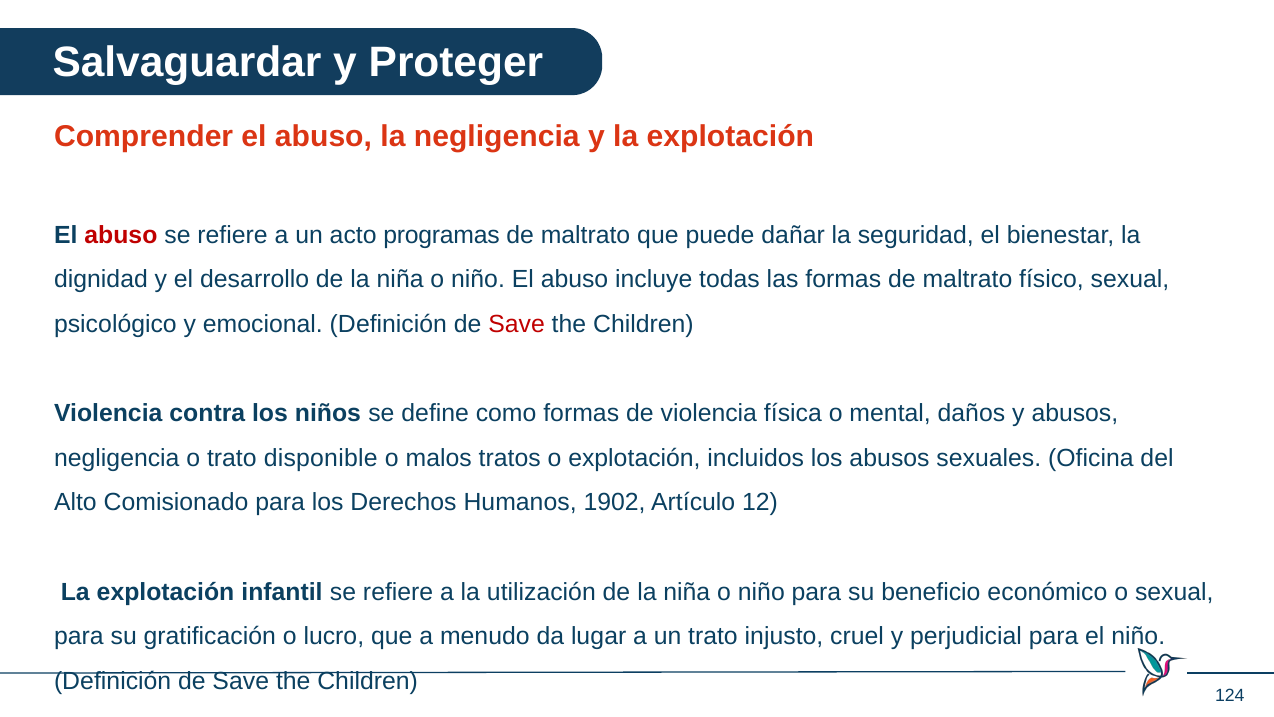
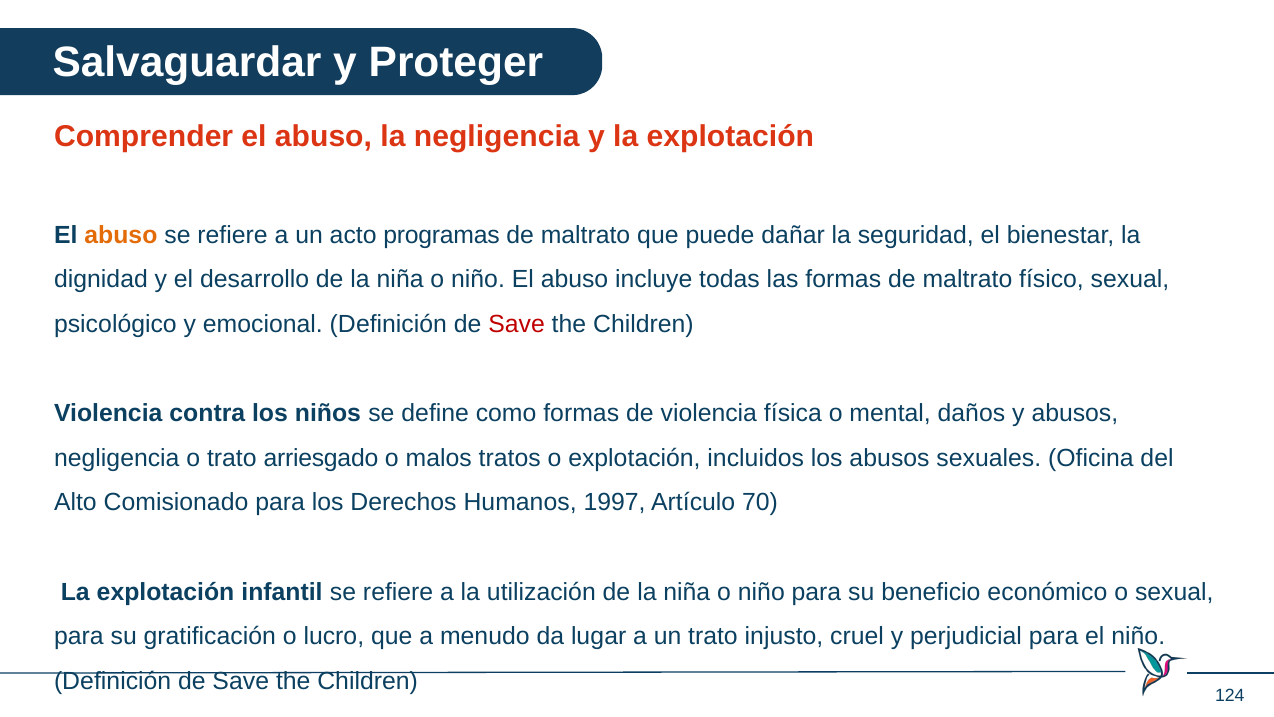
abuso colour: red -> orange (121, 235)
disponible: disponible -> arriesgado (321, 458)
1902: 1902 -> 1997 (615, 502)
12: 12 -> 70 (760, 502)
